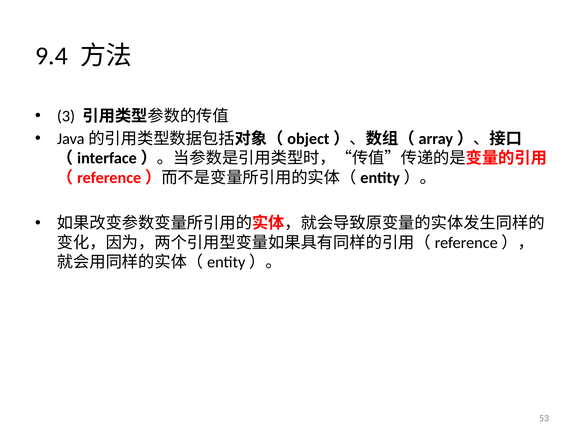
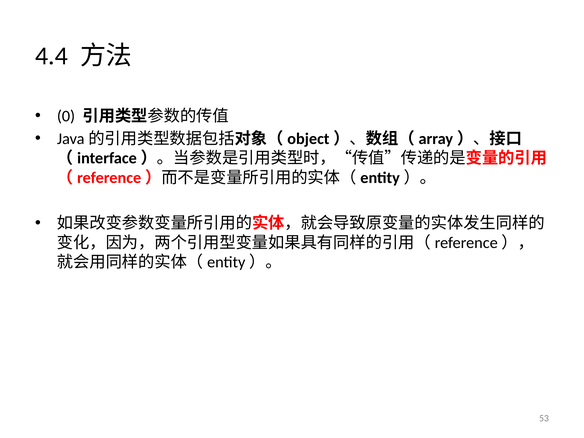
9.4: 9.4 -> 4.4 (51, 56)
3: 3 -> 0 (66, 116)
